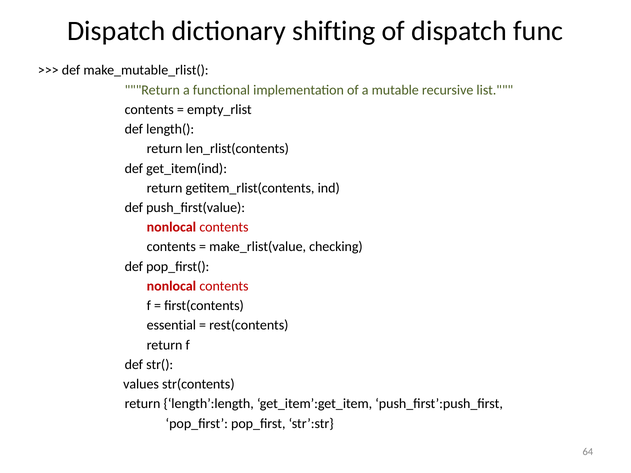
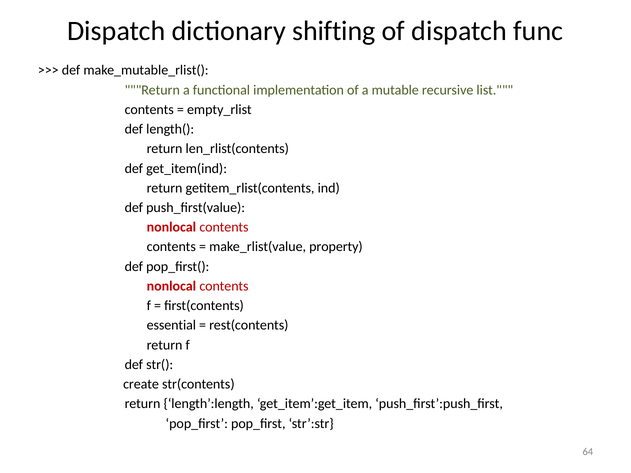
checking: checking -> property (336, 247)
values: values -> create (141, 384)
